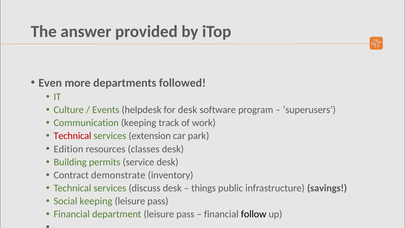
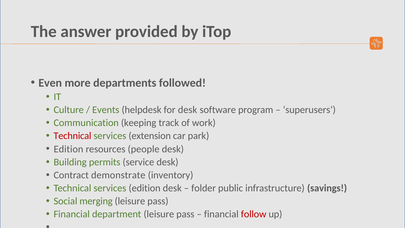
classes: classes -> people (144, 149)
services discuss: discuss -> edition (145, 188)
things: things -> folder (204, 188)
Social keeping: keeping -> merging (96, 201)
follow colour: black -> red (254, 214)
